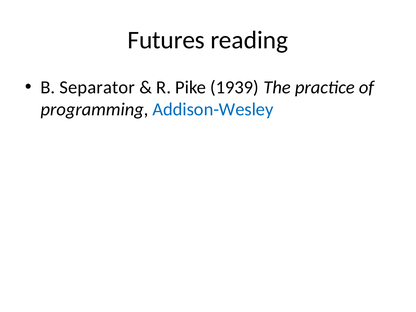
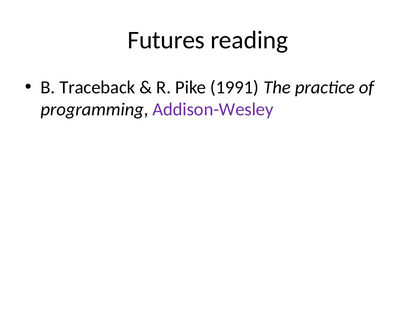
Separator: Separator -> Traceback (97, 87)
1939: 1939 -> 1991 (235, 87)
Addison-Wesley colour: blue -> purple (213, 109)
